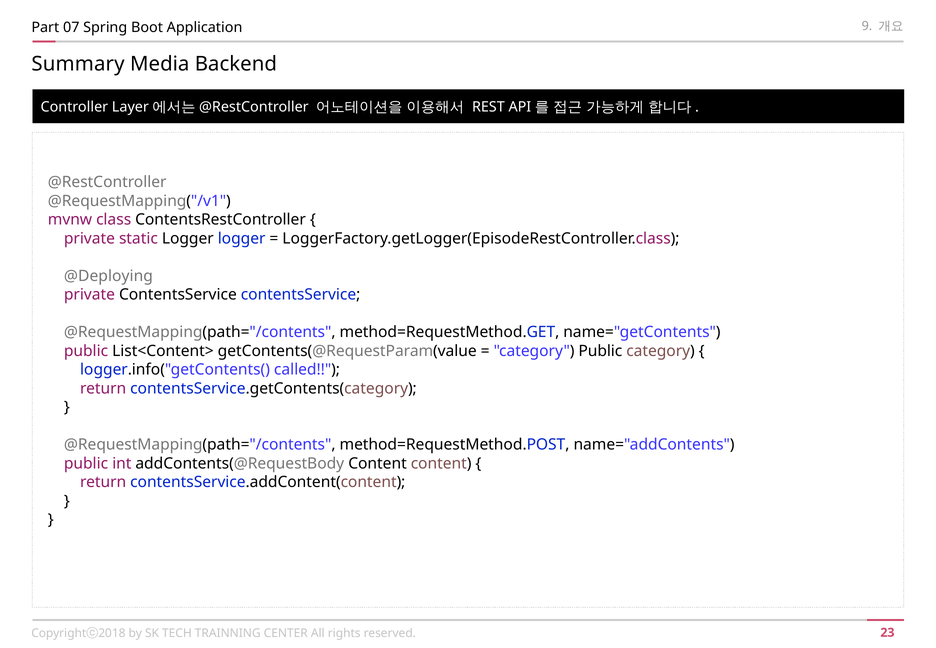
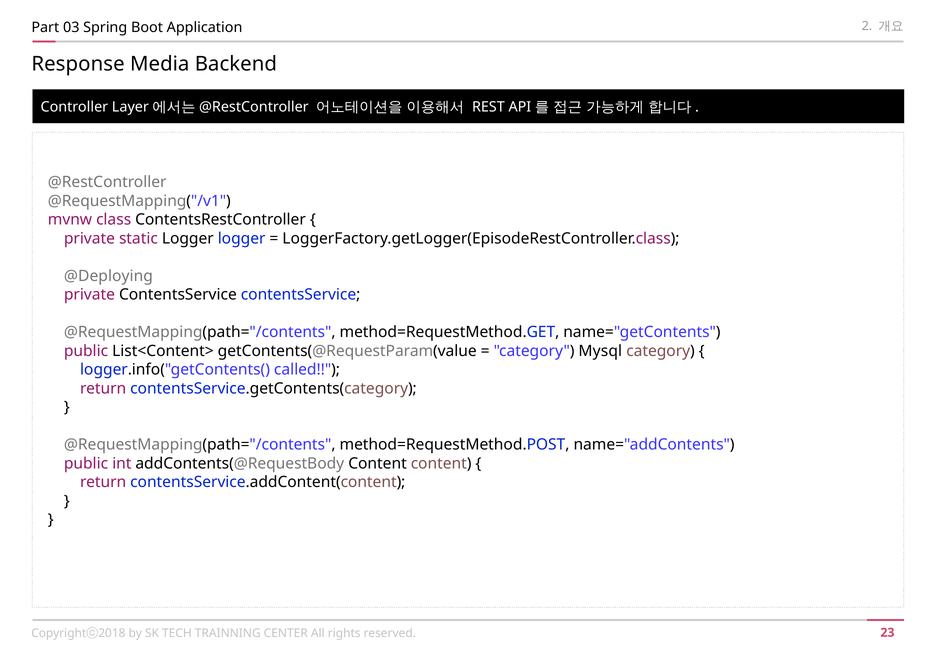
07: 07 -> 03 (71, 27)
9: 9 -> 2 (867, 26)
Summary: Summary -> Response (78, 64)
category Public: Public -> Mysql (600, 351)
